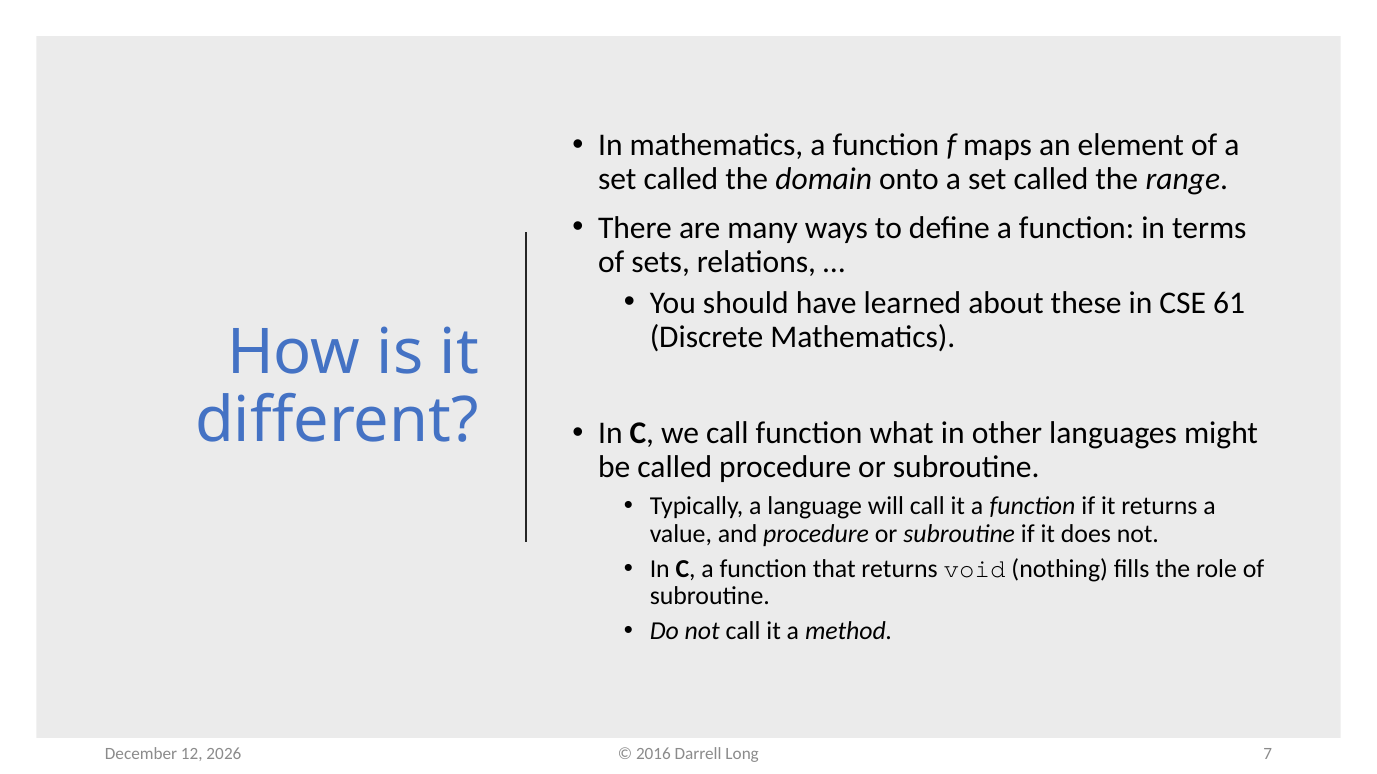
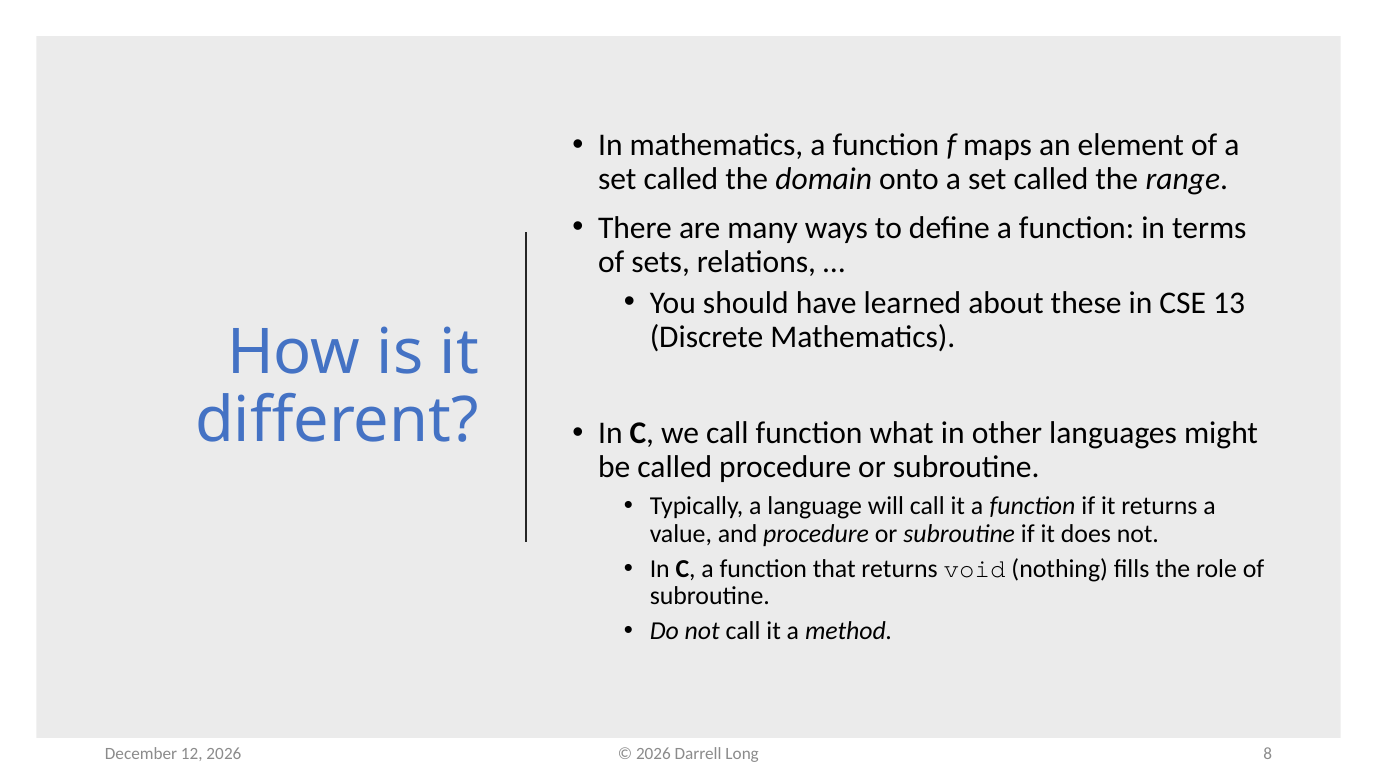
61: 61 -> 13 (1229, 303)
2016: 2016 -> 2026 (653, 754)
7: 7 -> 8 (1268, 754)
